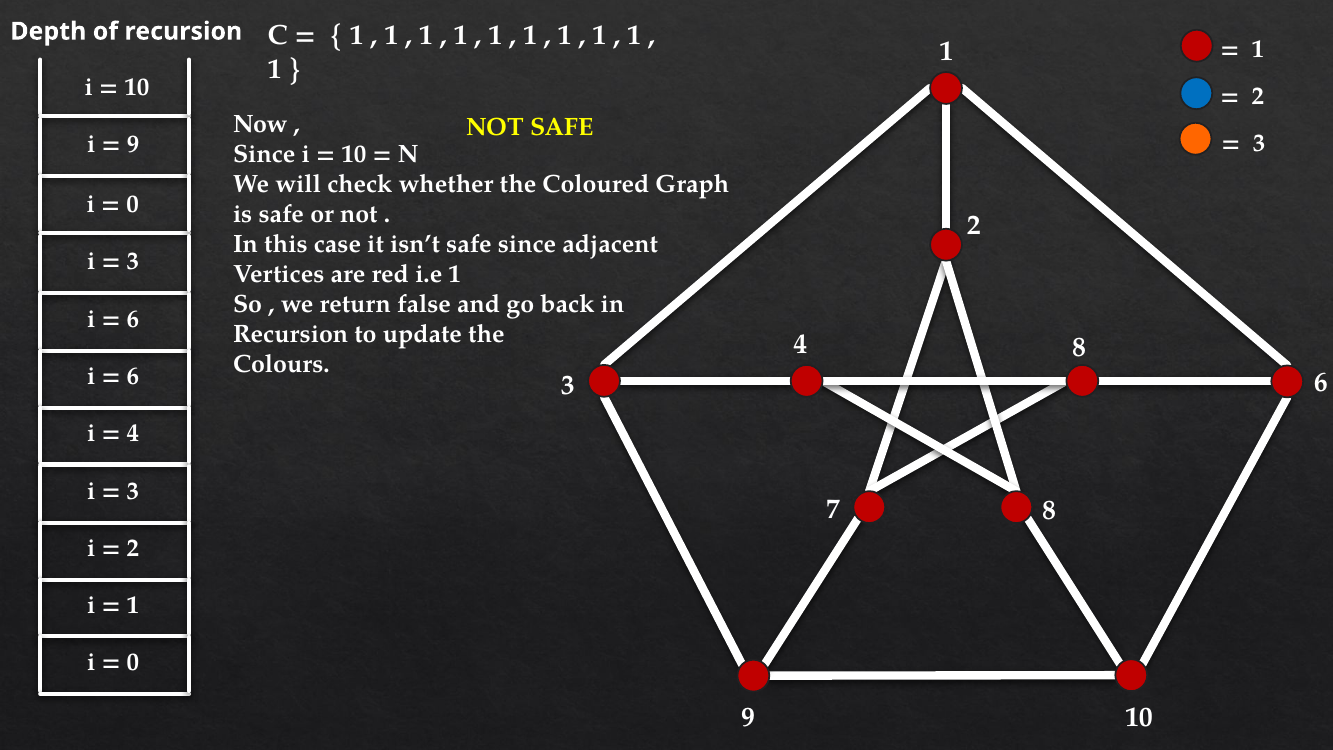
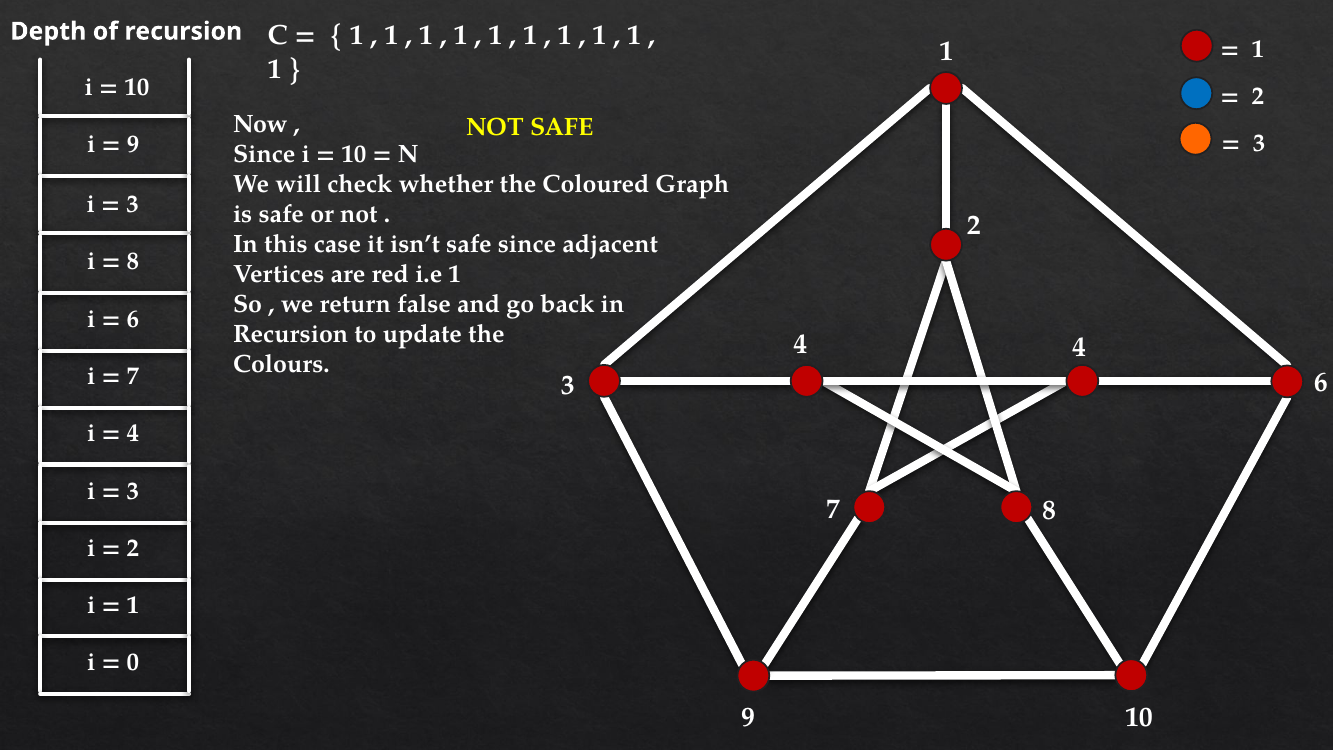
0: 0 -> 3 (133, 204)
3: 3 -> 8 (133, 261)
4 8: 8 -> 4 (1079, 347)
6: 6 -> 7 (133, 376)
